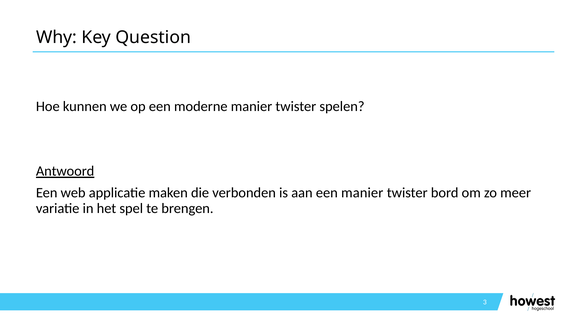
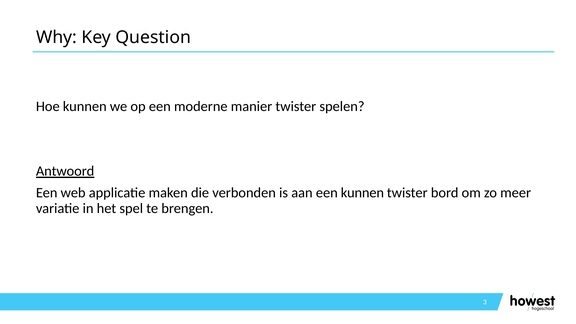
een manier: manier -> kunnen (362, 193)
